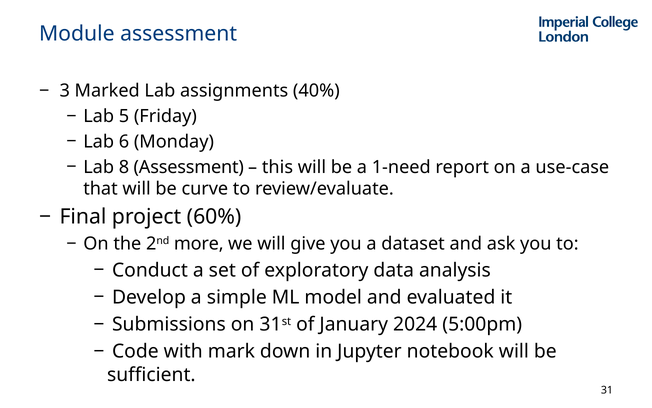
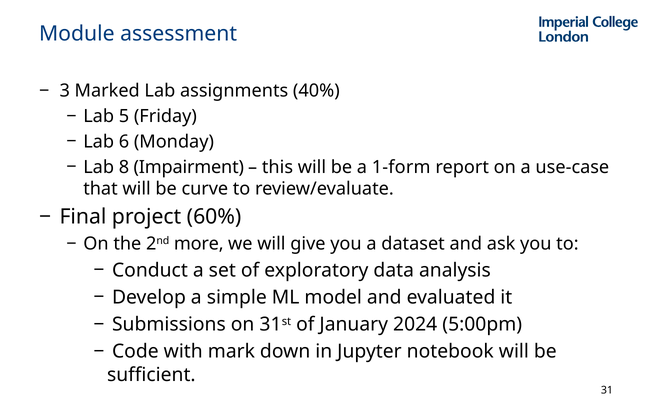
8 Assessment: Assessment -> Impairment (189, 167)
1-need: 1-need -> 1-form (401, 167)
